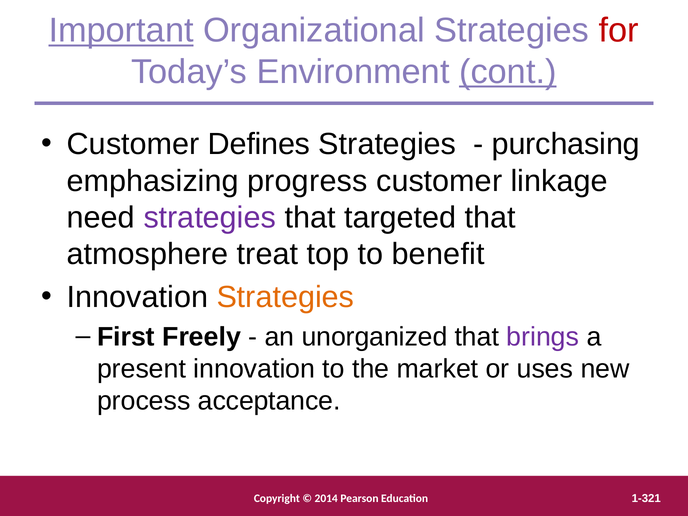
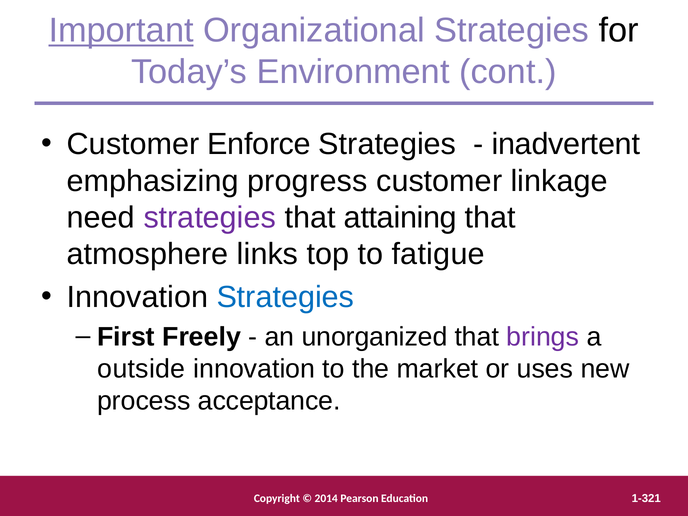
for colour: red -> black (619, 30)
cont underline: present -> none (508, 72)
Defines: Defines -> Enforce (259, 144)
purchasing: purchasing -> inadvertent (566, 144)
targeted: targeted -> attaining (400, 218)
treat: treat -> links (268, 254)
benefit: benefit -> fatigue (438, 254)
Strategies colour: orange -> blue (285, 297)
present: present -> outside (141, 369)
